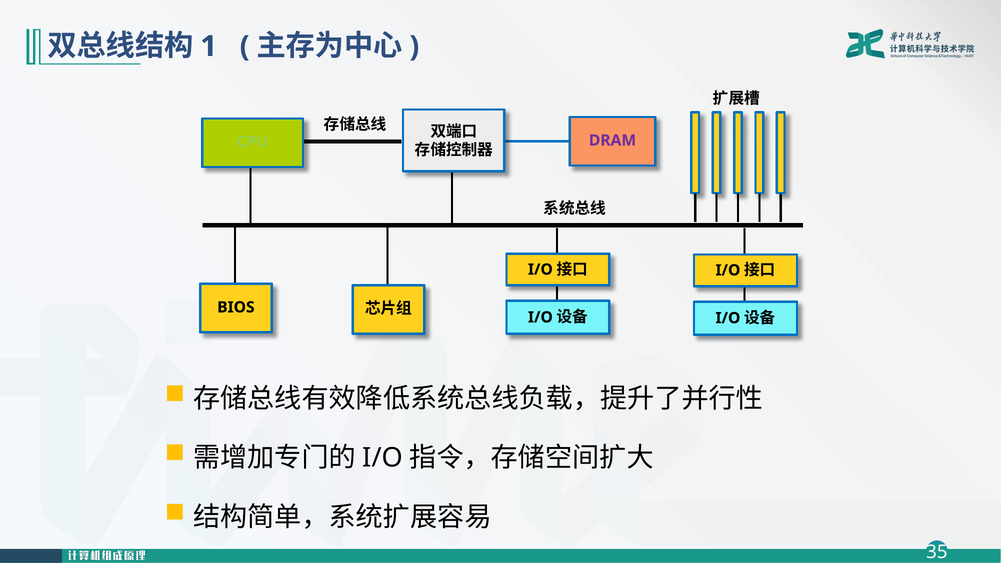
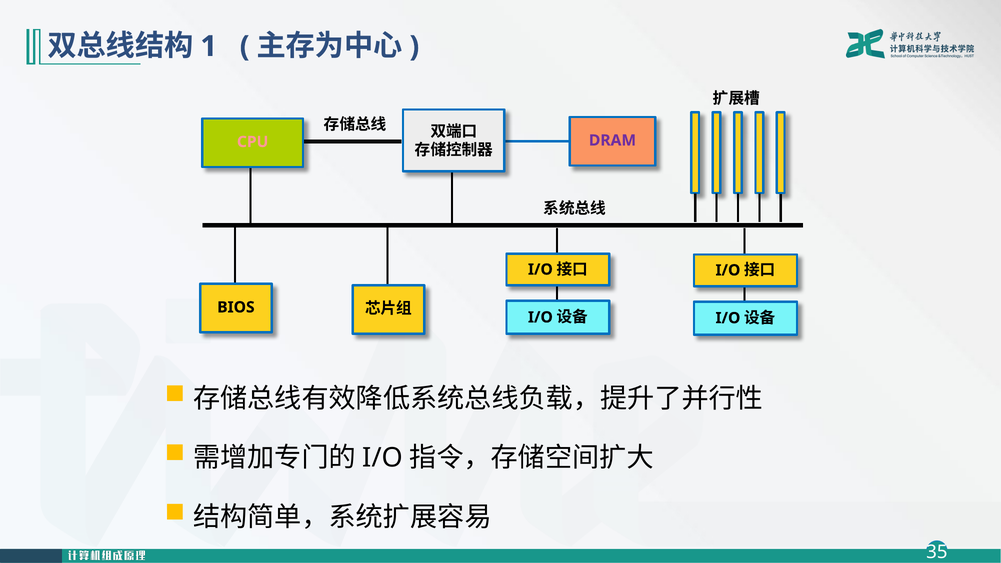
CPU colour: light green -> pink (253, 142)
